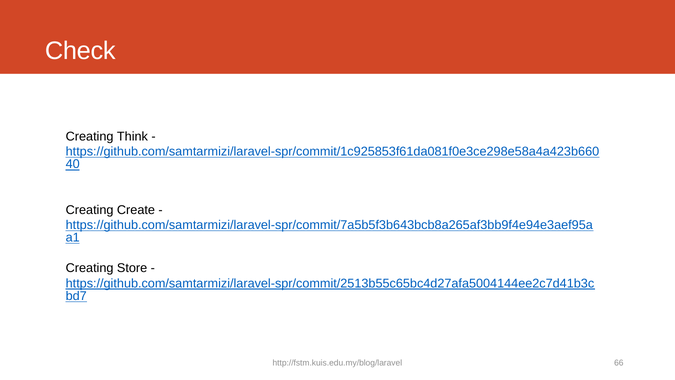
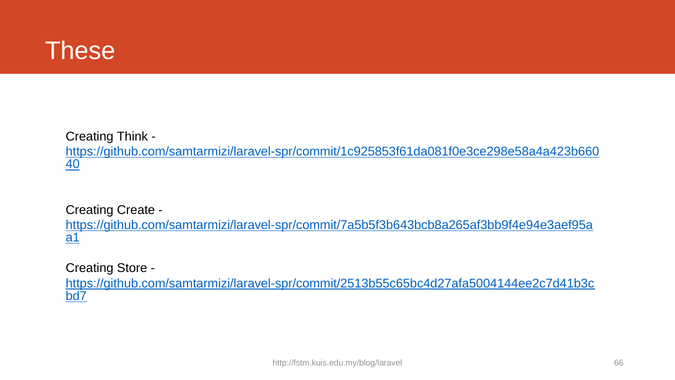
Check: Check -> These (80, 51)
